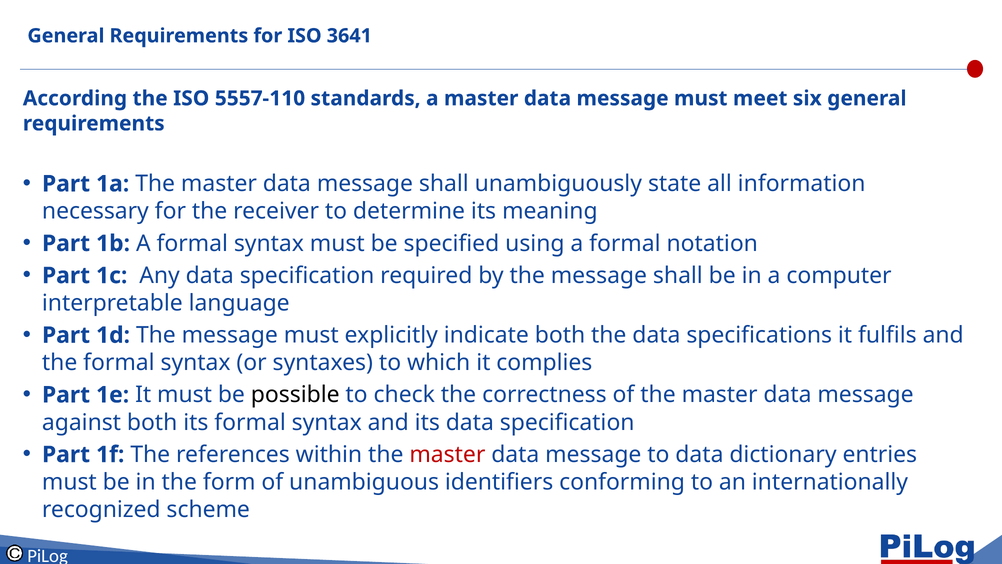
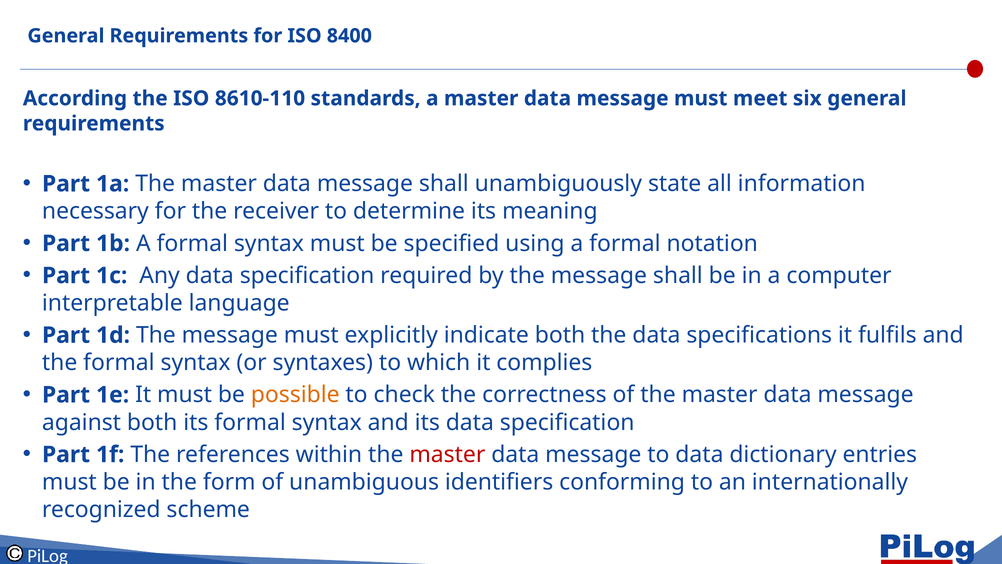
3641: 3641 -> 8400 (349, 36)
5557-110: 5557-110 -> 8610-110 (260, 98)
possible colour: black -> orange (295, 395)
